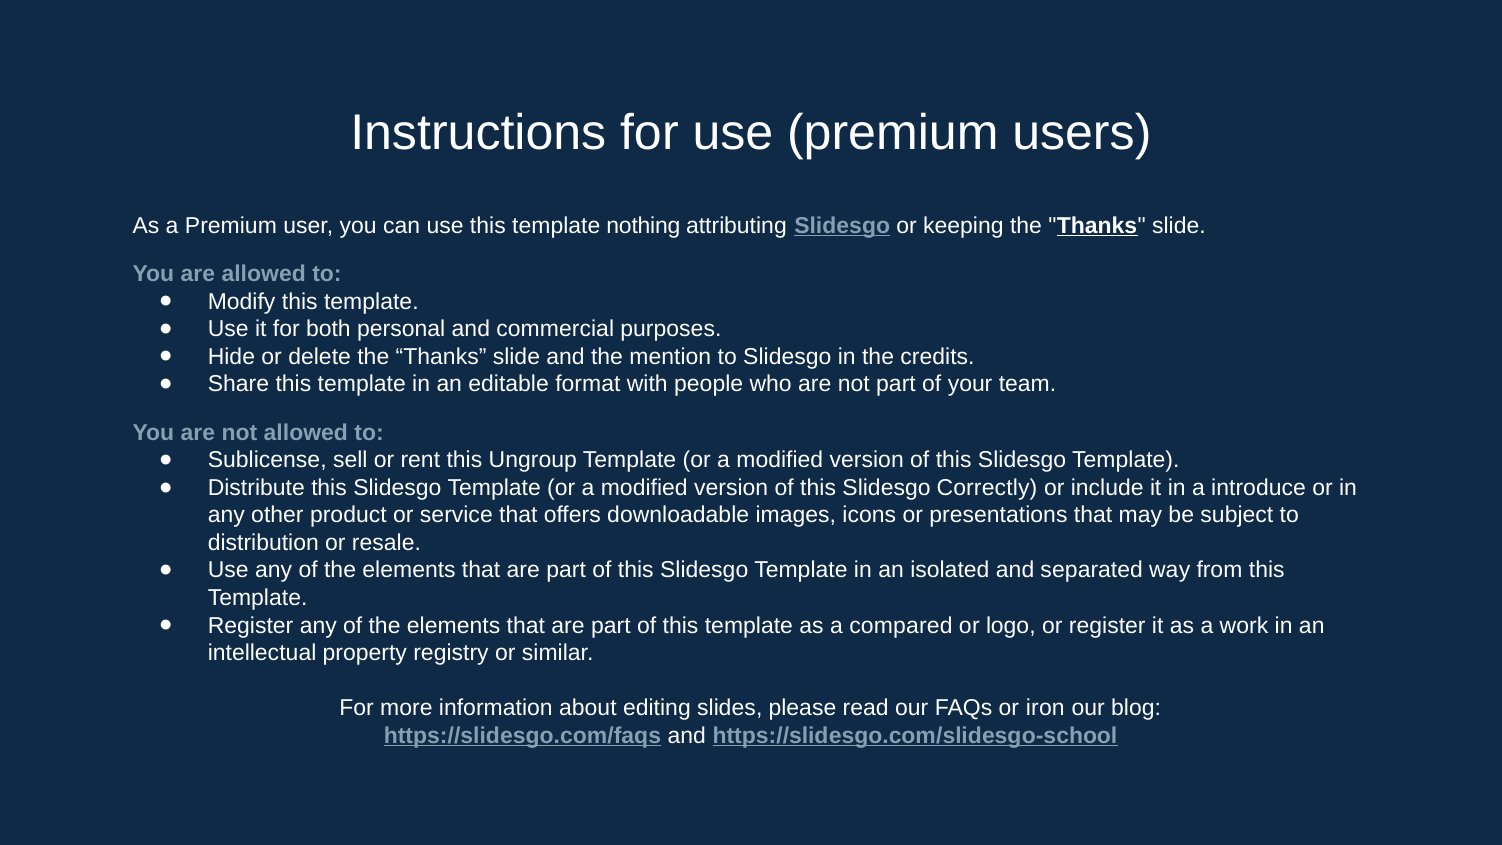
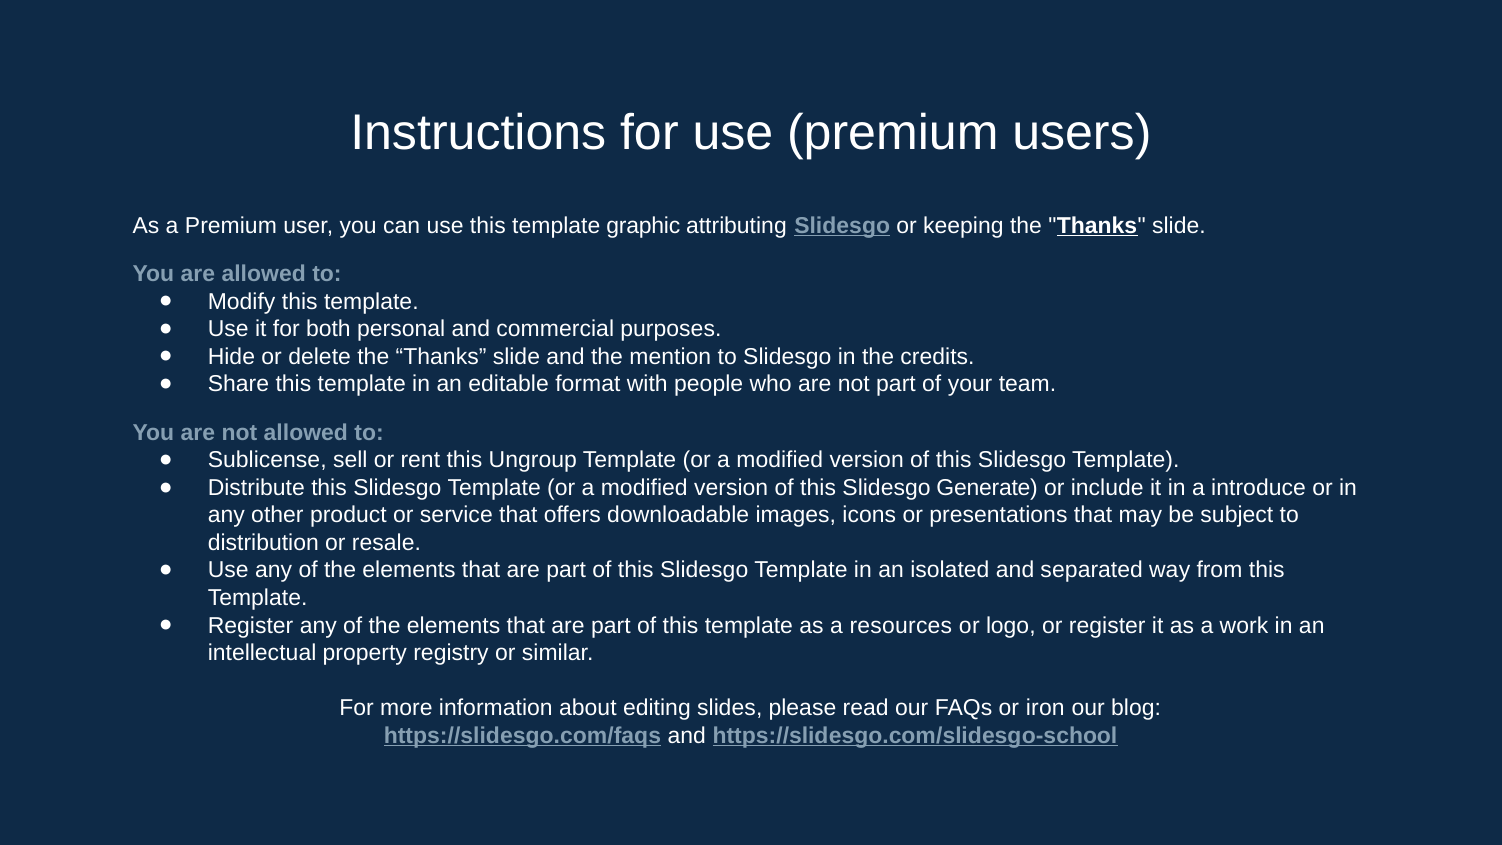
nothing: nothing -> graphic (643, 225)
Correctly: Correctly -> Generate (987, 488)
compared: compared -> resources (901, 625)
